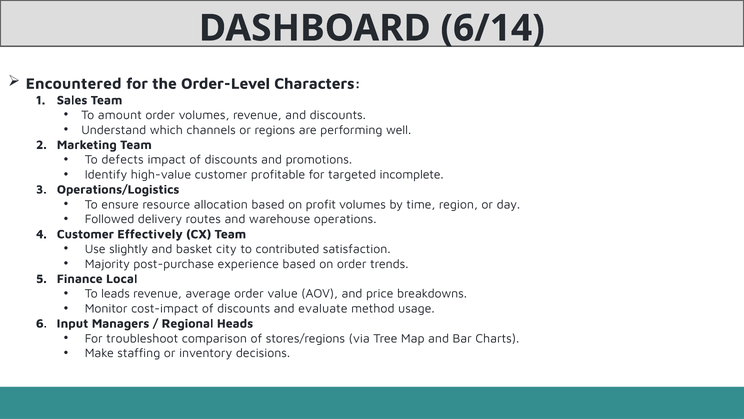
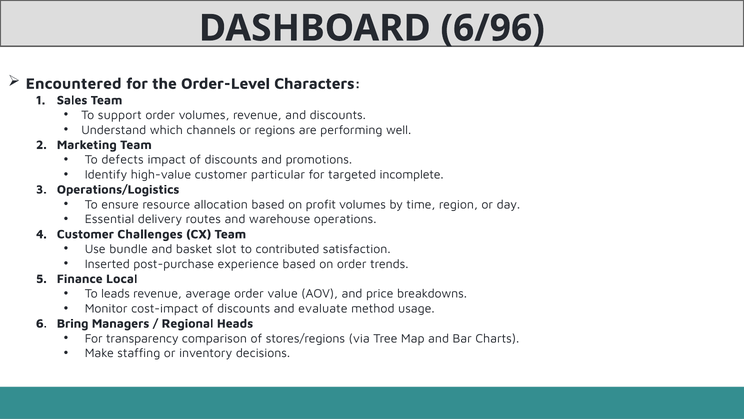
6/14: 6/14 -> 6/96 (493, 28)
amount: amount -> support (120, 115)
profitable: profitable -> particular (278, 174)
Followed: Followed -> Essential (110, 219)
Effectively: Effectively -> Challenges (150, 234)
slightly: slightly -> bundle (129, 249)
city: city -> slot (226, 249)
Majority: Majority -> Inserted (107, 264)
Input: Input -> Bring (73, 323)
troubleshoot: troubleshoot -> transparency (142, 338)
